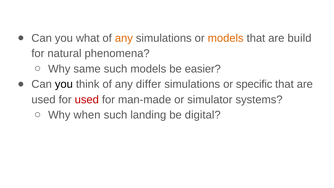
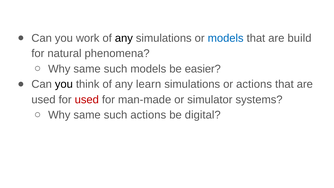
what: what -> work (88, 38)
any colour: orange -> black (124, 38)
models colour: orange -> blue (226, 38)
differ: differ -> learn (149, 84)
or specific: specific -> actions (254, 84)
when: when -> same (87, 115)
such landing: landing -> actions (148, 115)
